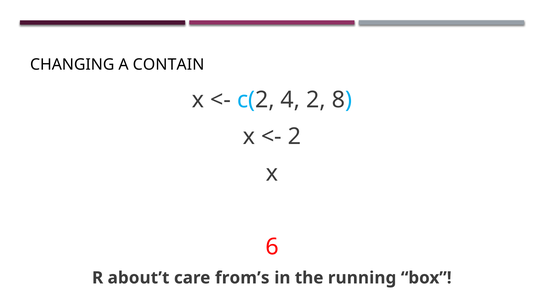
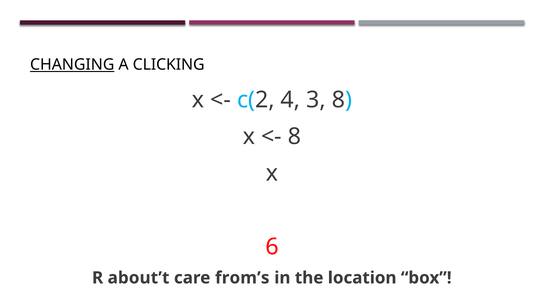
CHANGING underline: none -> present (72, 65)
CONTAIN: CONTAIN -> CLICKING (169, 65)
4 2: 2 -> 3 (316, 100)
2: 2 -> 8 (294, 137)
running: running -> location (362, 278)
